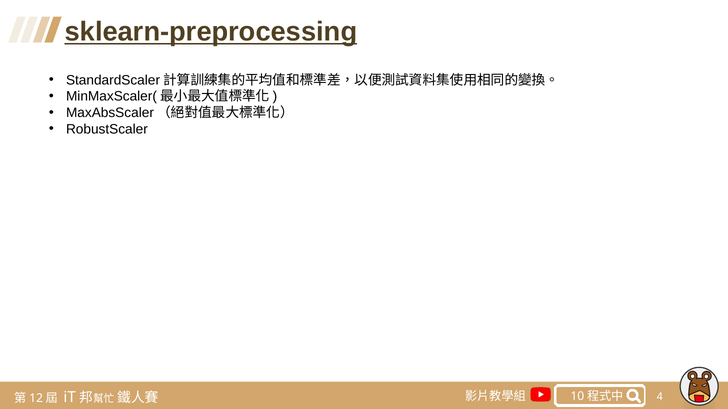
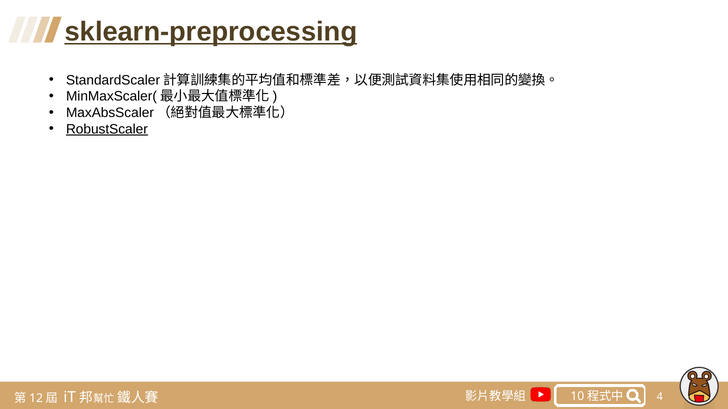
RobustScaler underline: none -> present (107, 129)
